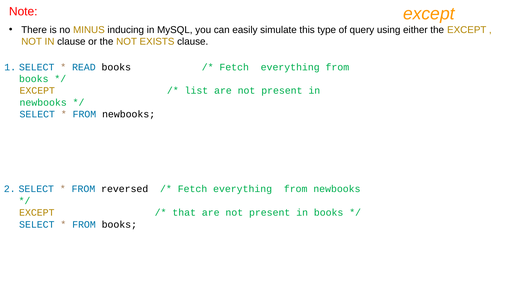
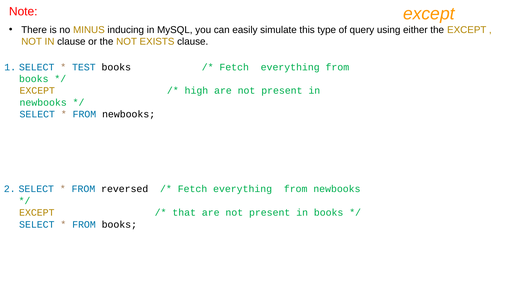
READ: READ -> TEST (84, 67)
list: list -> high (196, 91)
